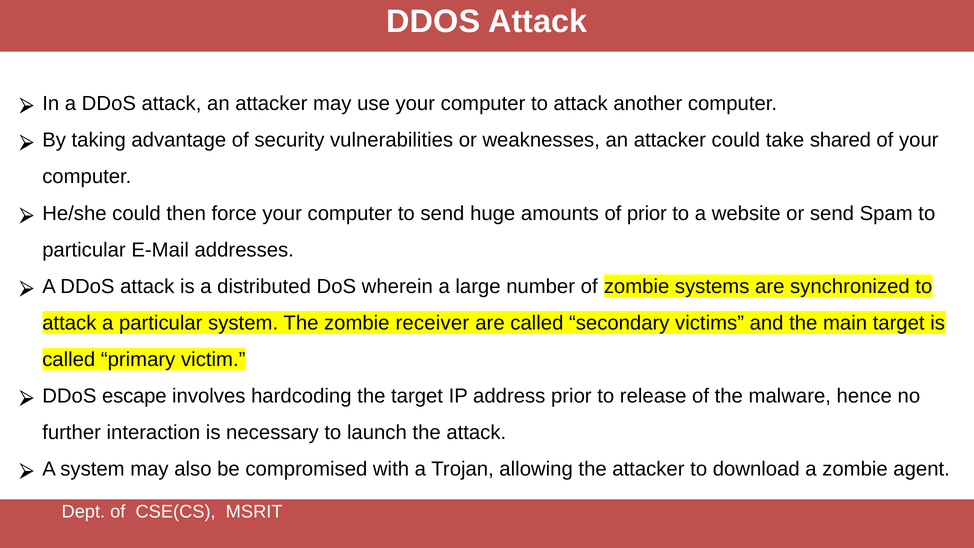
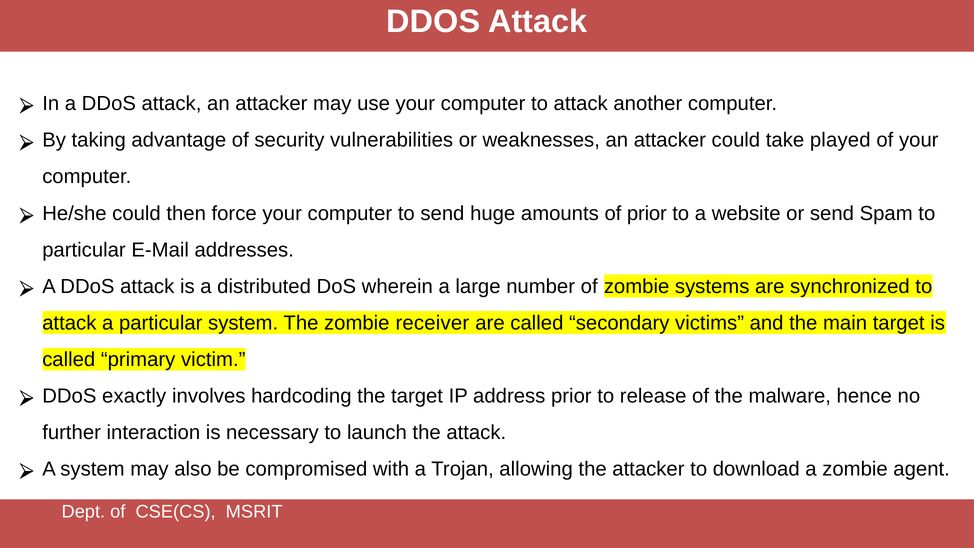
shared: shared -> played (840, 140)
escape: escape -> exactly (134, 396)
